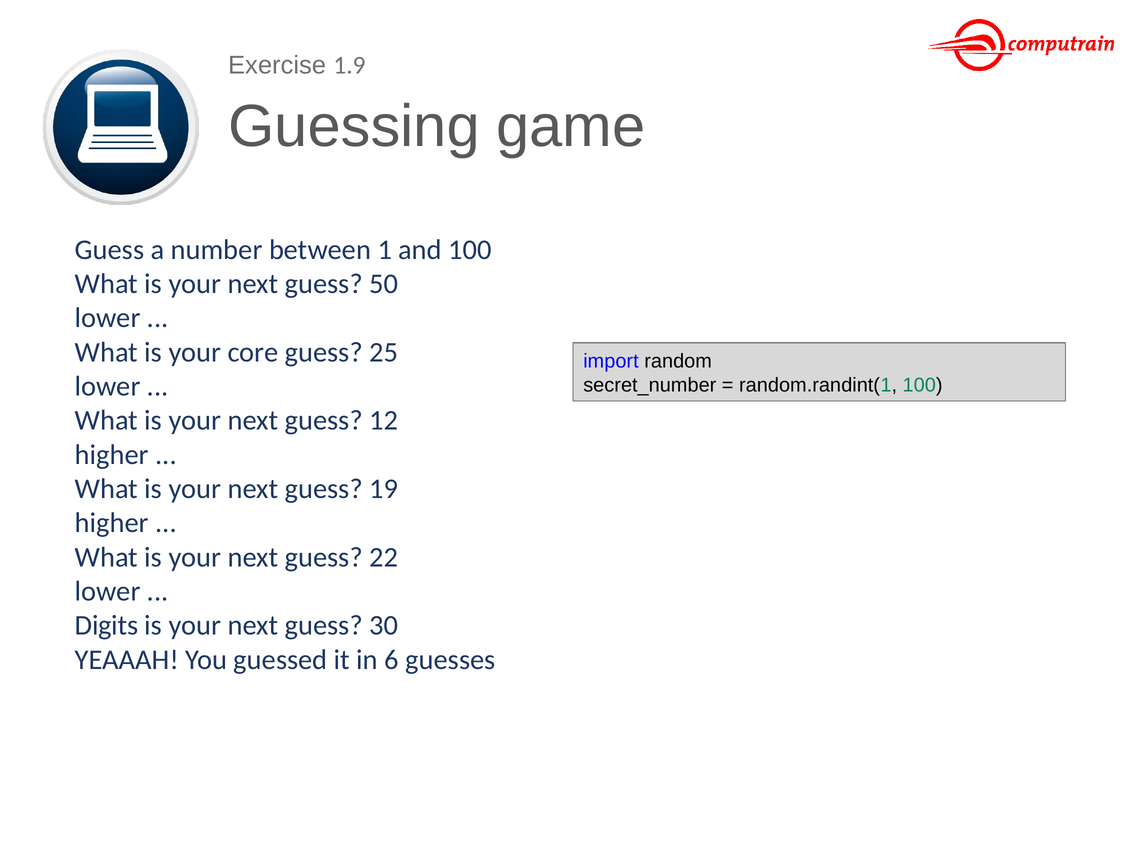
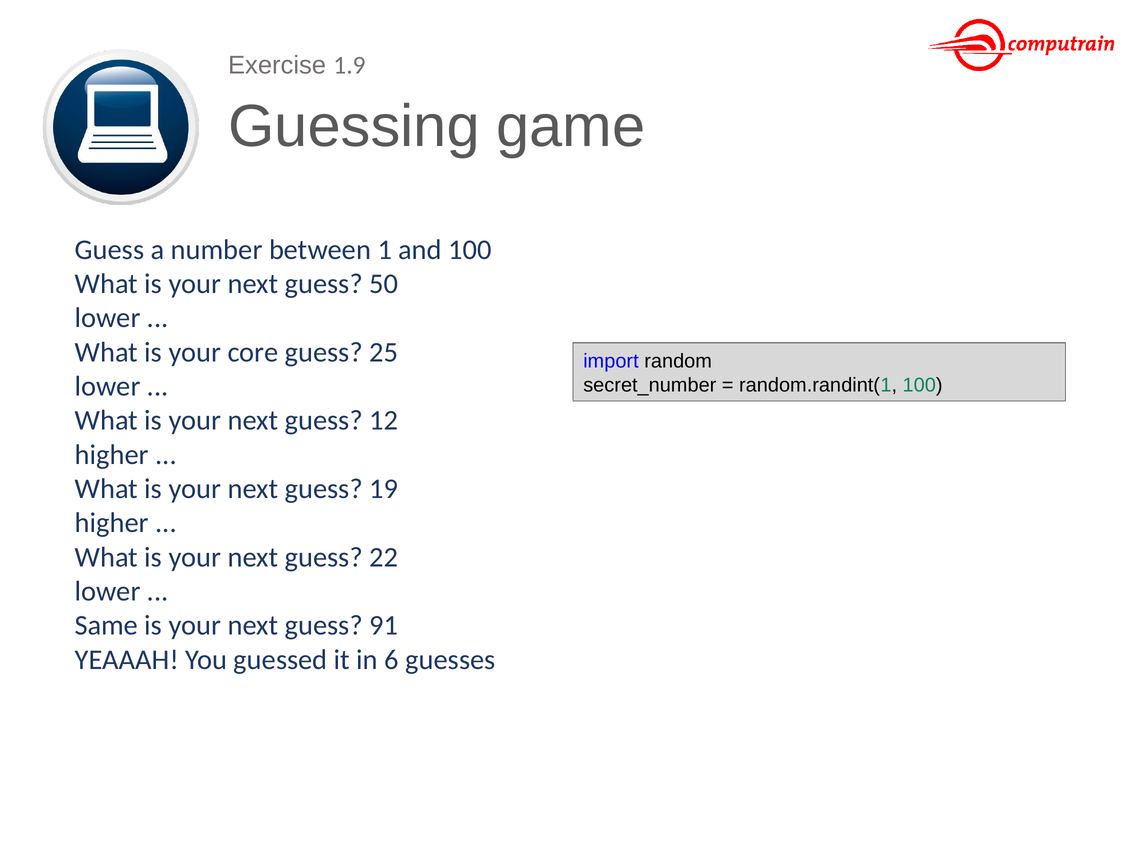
Digits: Digits -> Same (106, 626)
30: 30 -> 91 (384, 626)
